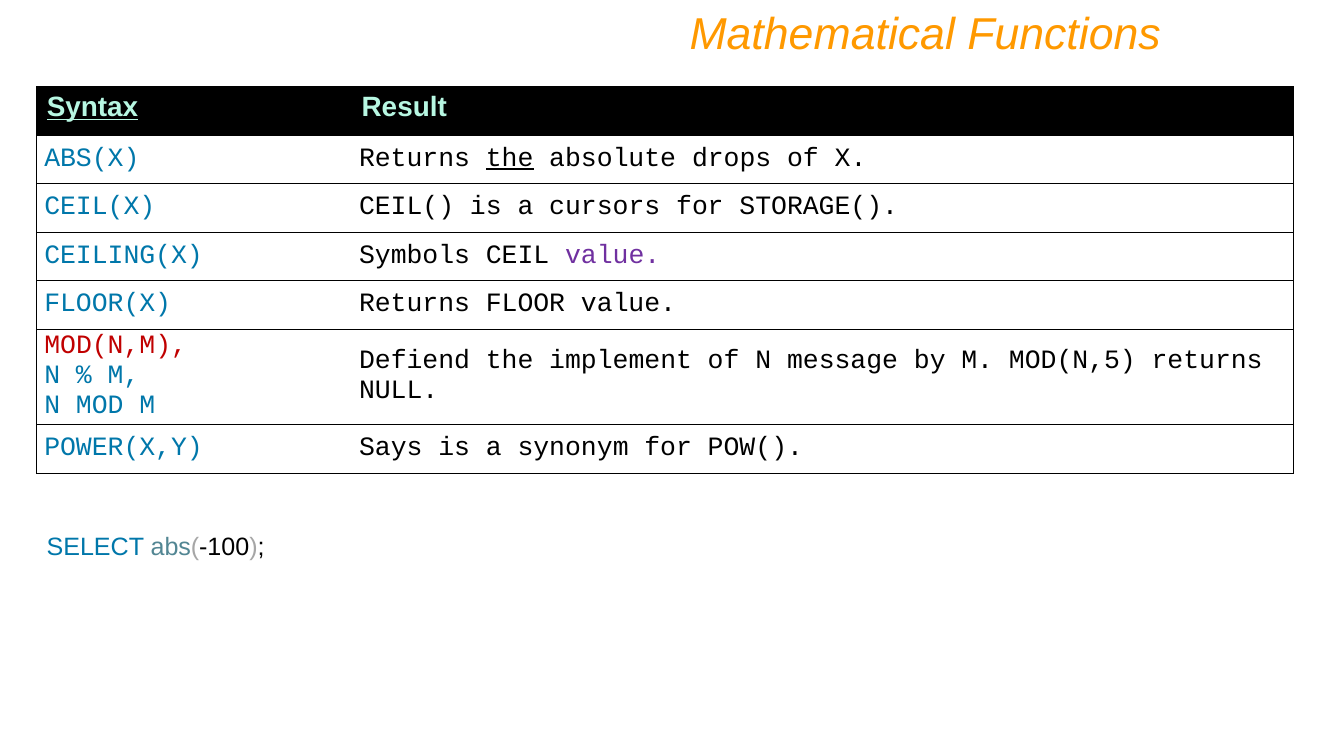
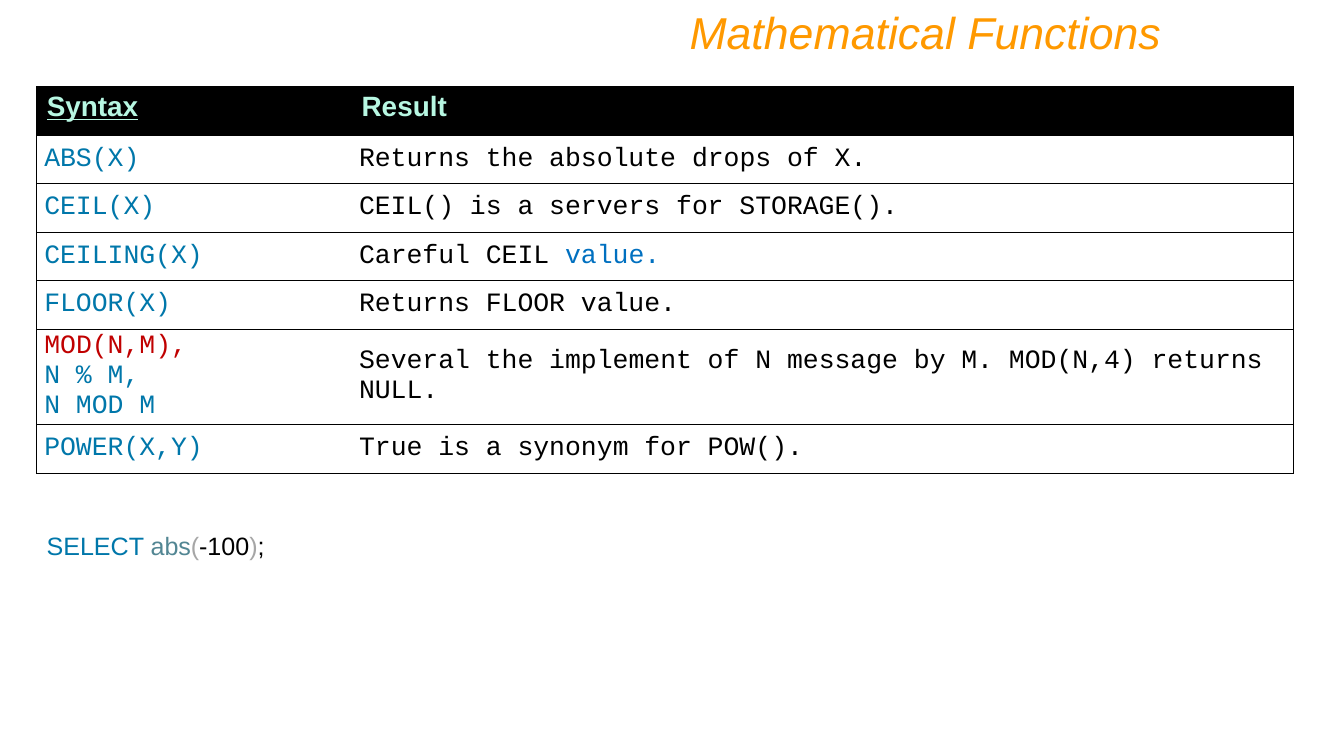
the underline: present -> none (510, 158)
cursors: cursors -> servers (605, 206)
Symbols: Symbols -> Careful (415, 255)
value colour: purple -> blue (613, 255)
Defiend: Defiend -> Several (415, 360)
MOD(N,5: MOD(N,5 -> MOD(N,4 (1072, 360)
Says: Says -> True (391, 447)
